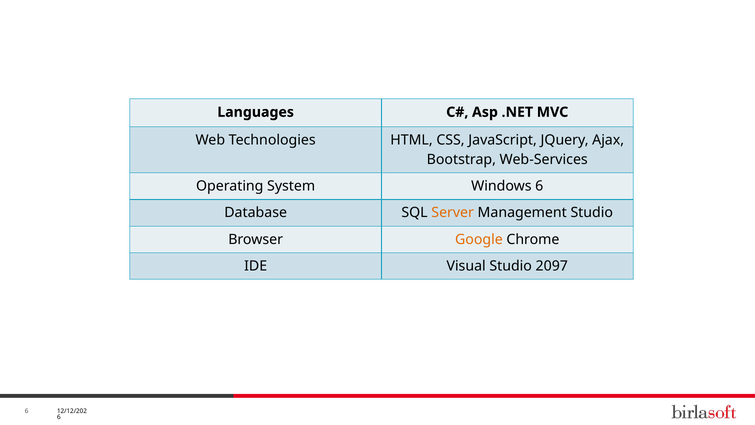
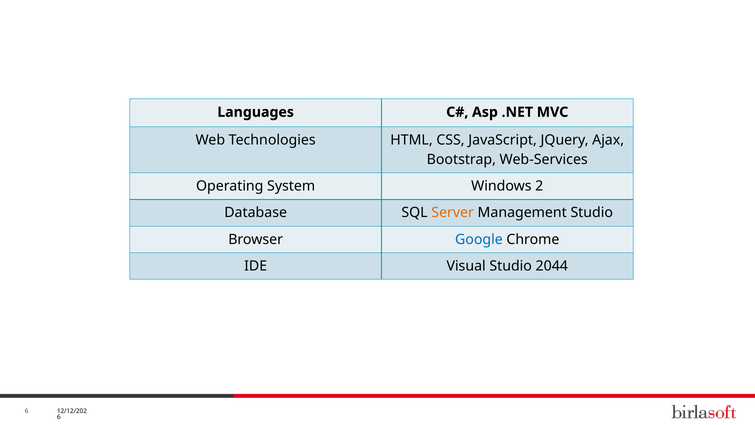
Windows 6: 6 -> 2 (539, 186)
Google colour: orange -> blue (479, 239)
2097: 2097 -> 2044 (552, 266)
